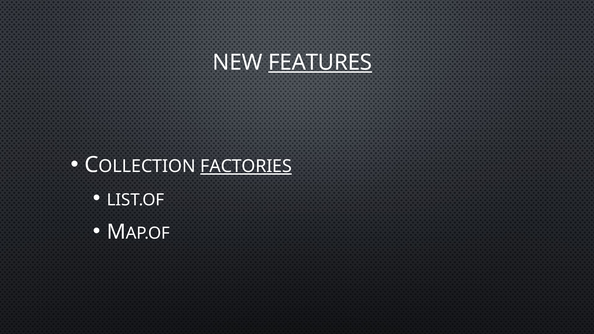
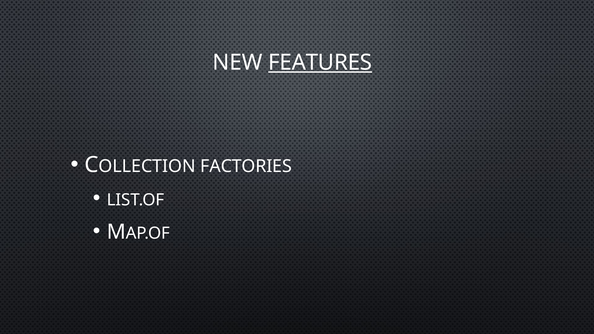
FACTORIES underline: present -> none (246, 166)
